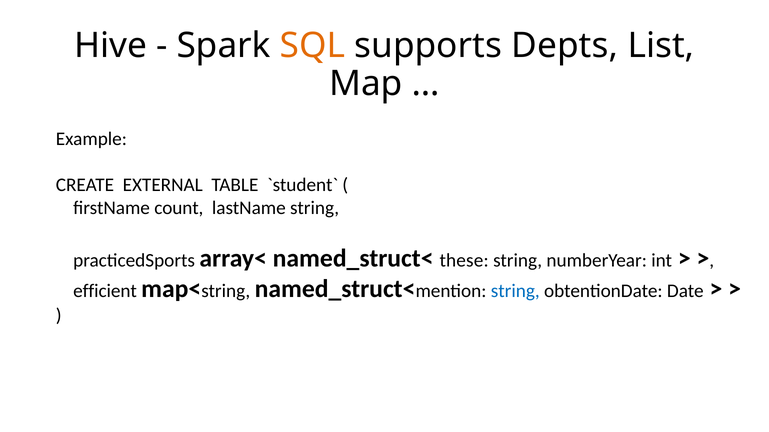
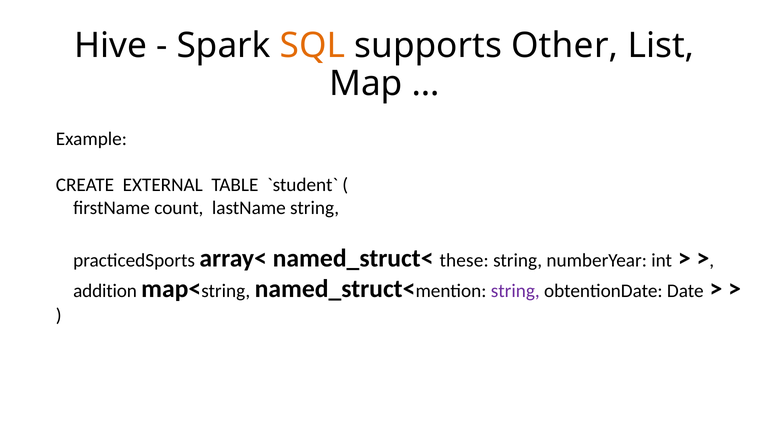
Depts: Depts -> Other (565, 46)
efficient: efficient -> addition (105, 291)
string colour: blue -> purple (515, 291)
